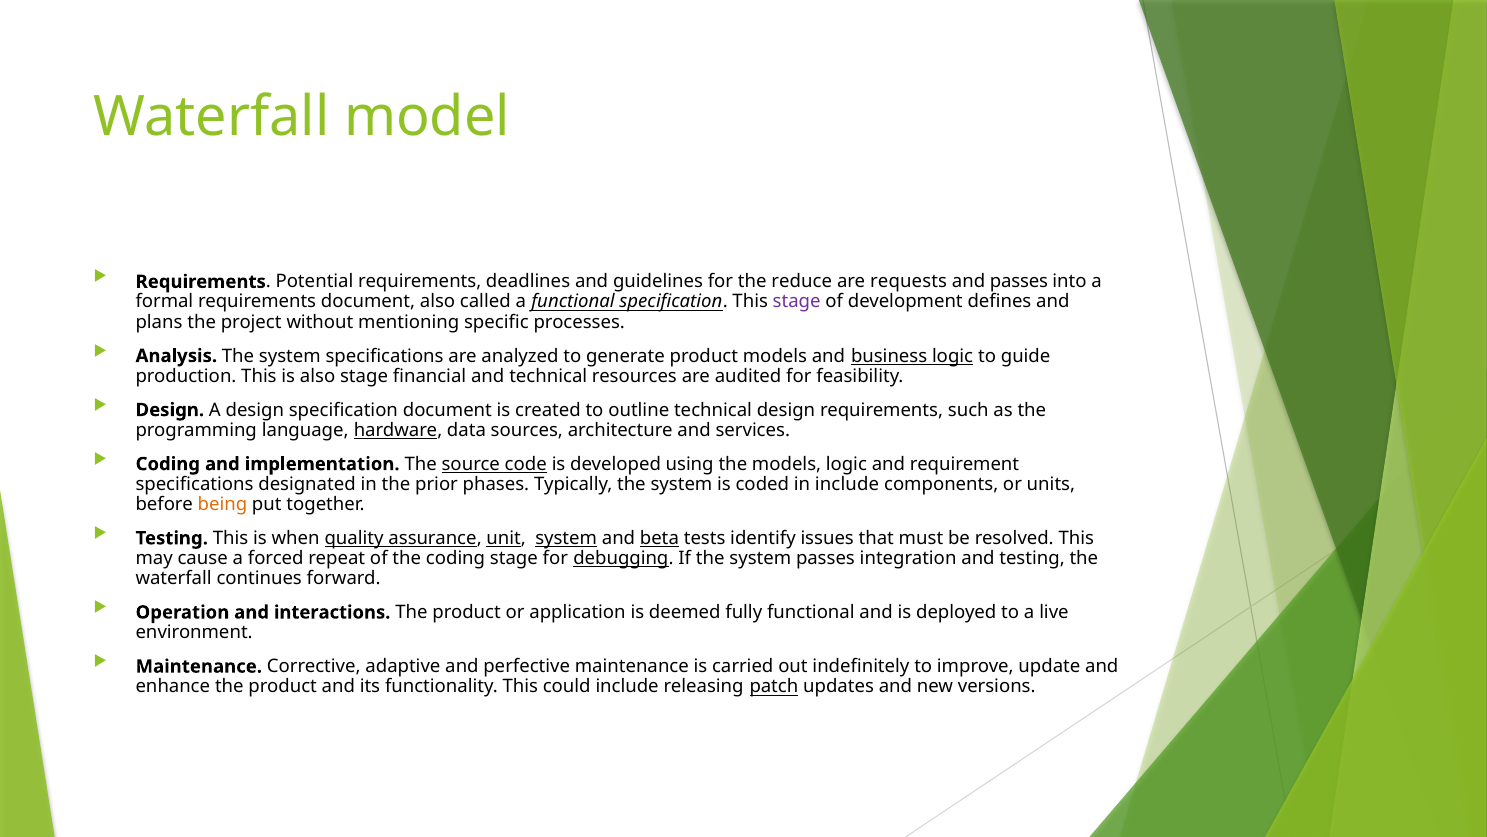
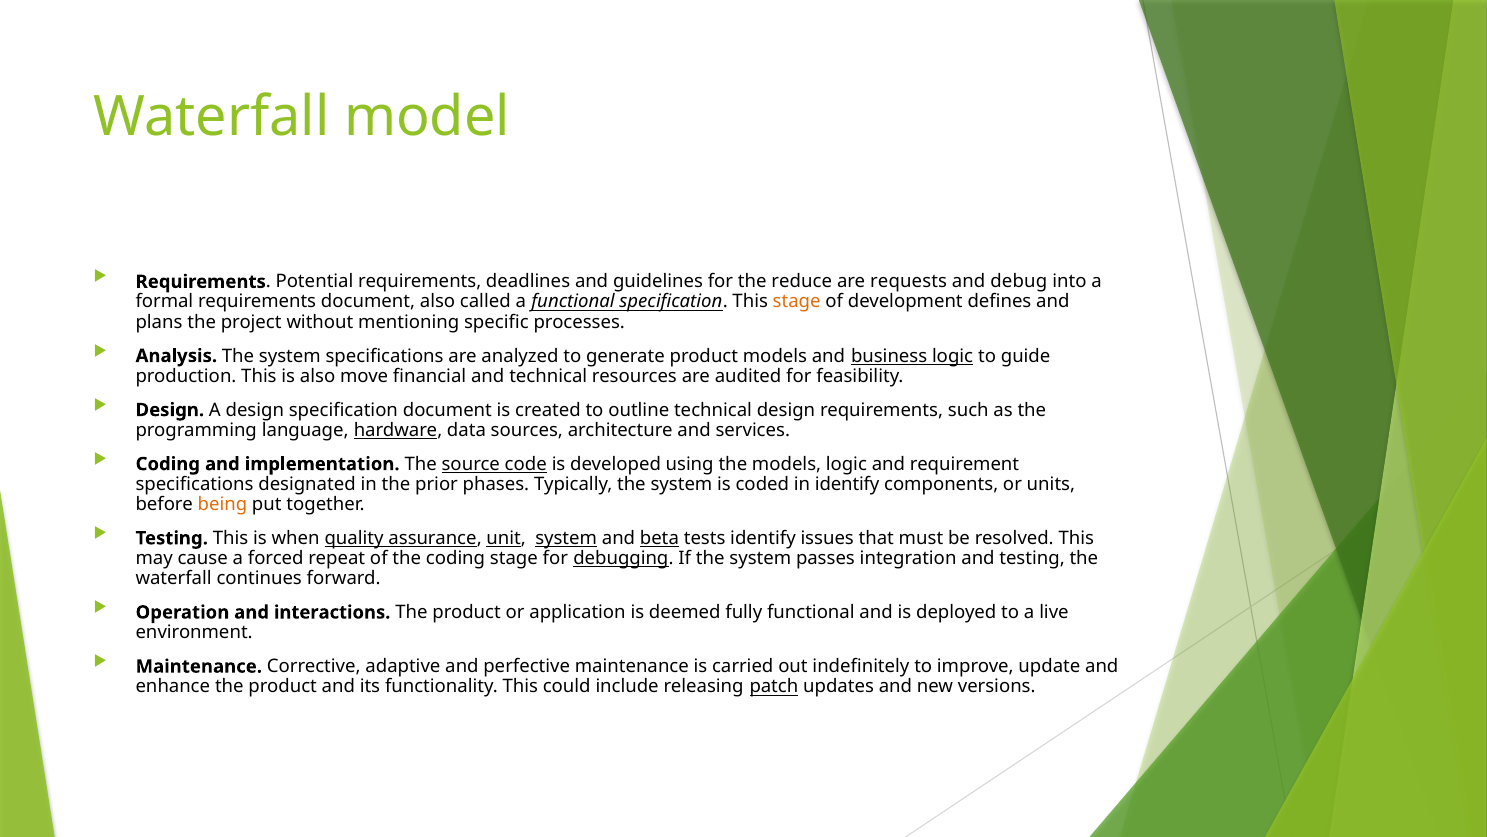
and passes: passes -> debug (1019, 282)
stage colour: purple -> orange (797, 302)
also stage: stage -> move (364, 376)
in include: include -> identify (847, 484)
